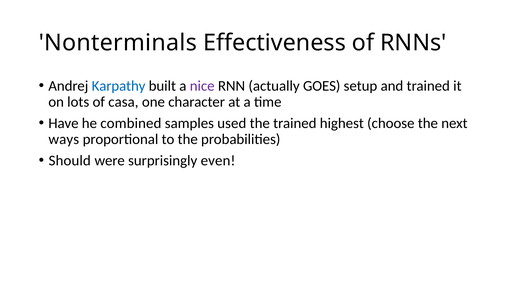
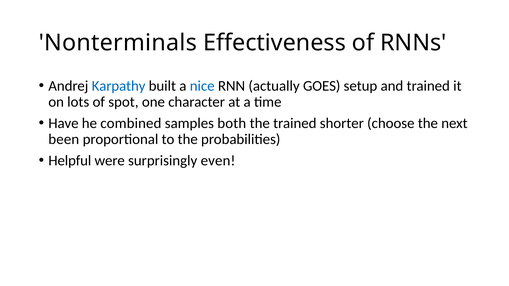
nice colour: purple -> blue (202, 86)
casa: casa -> spot (123, 102)
used: used -> both (232, 123)
highest: highest -> shorter (342, 123)
ways: ways -> been (64, 139)
Should: Should -> Helpful (70, 161)
